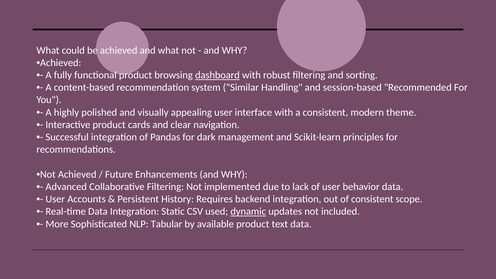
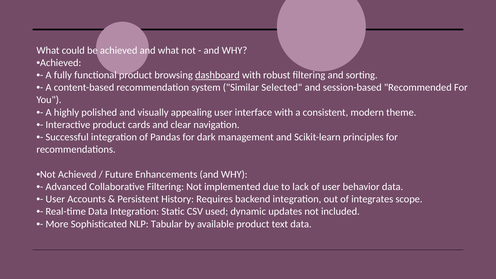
Handling: Handling -> Selected (282, 88)
of consistent: consistent -> integrates (372, 199)
dynamic underline: present -> none (248, 212)
